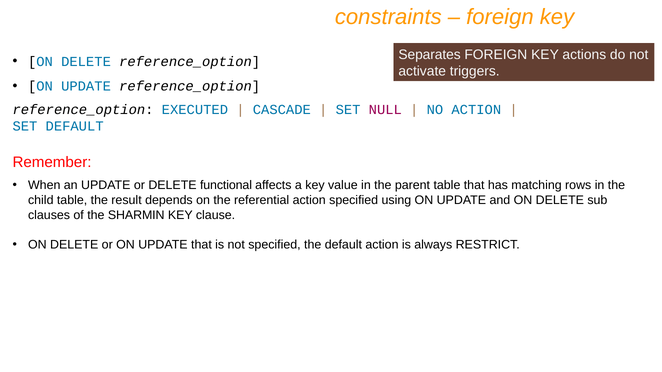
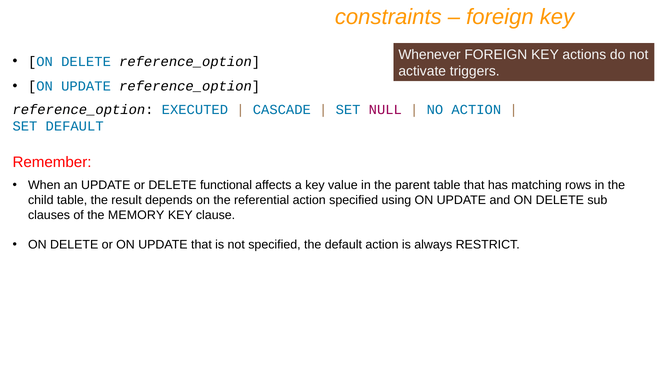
Separates: Separates -> Whenever (430, 55)
SHARMIN: SHARMIN -> MEMORY (136, 215)
